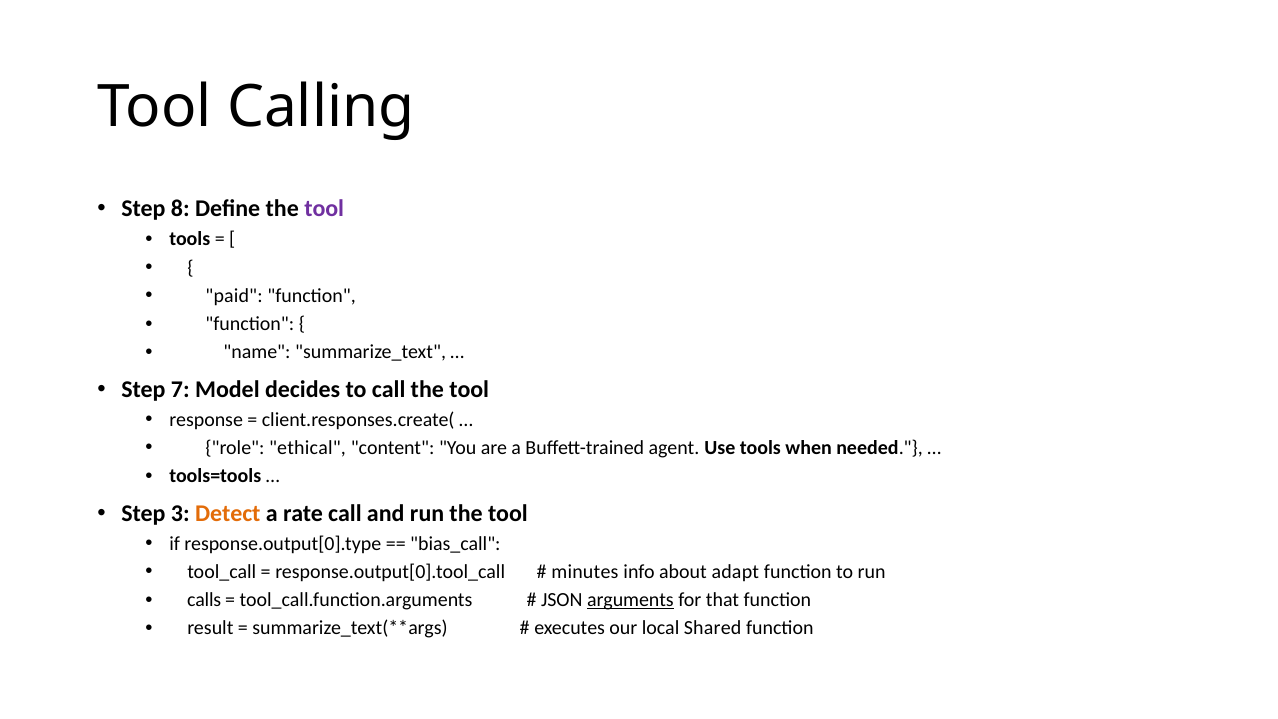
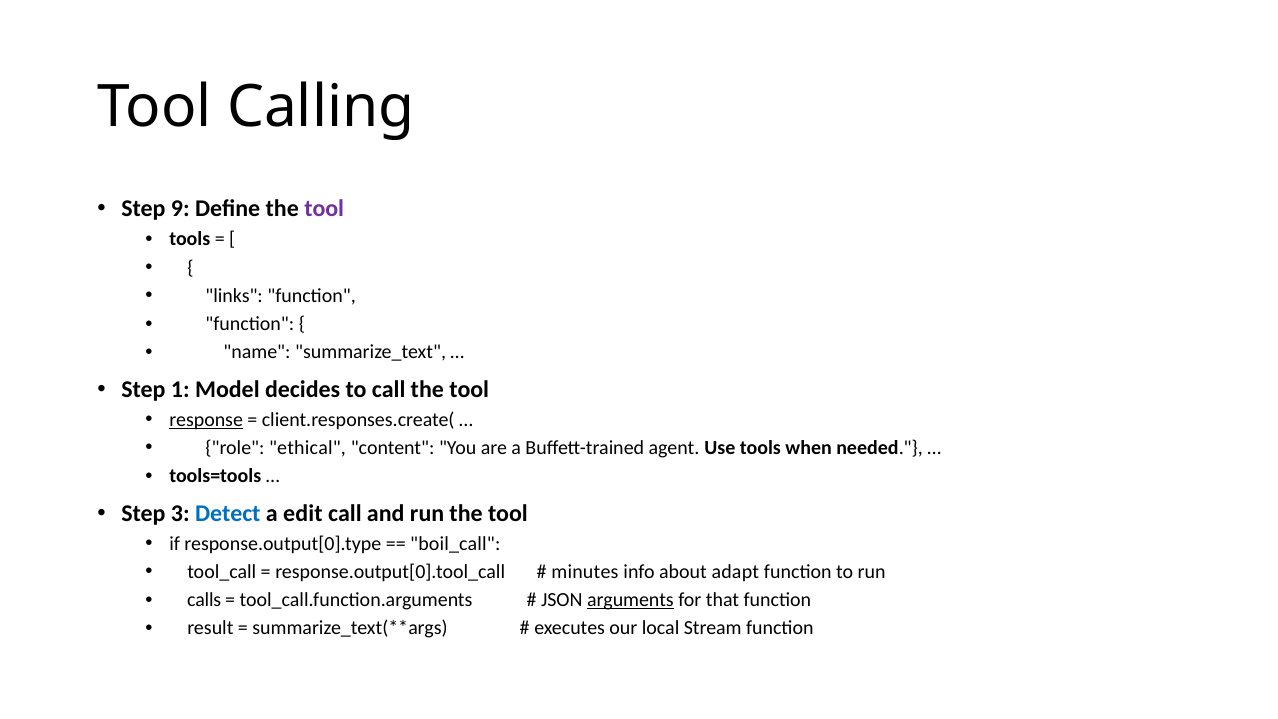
8: 8 -> 9 (180, 209)
paid: paid -> links (234, 296)
7: 7 -> 1 (180, 389)
response underline: none -> present (206, 420)
Detect colour: orange -> blue (228, 513)
rate: rate -> edit (303, 513)
bias_call: bias_call -> boil_call (455, 544)
Shared: Shared -> Stream (713, 628)
